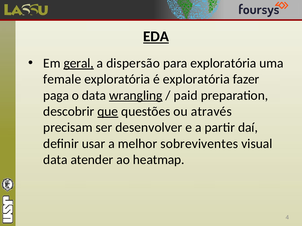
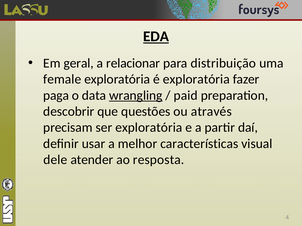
geral underline: present -> none (79, 63)
dispersão: dispersão -> relacionar (133, 63)
para exploratória: exploratória -> distribuição (223, 63)
que underline: present -> none (108, 112)
ser desenvolver: desenvolver -> exploratória (149, 128)
sobreviventes: sobreviventes -> características (199, 144)
data: data -> dele (55, 160)
heatmap: heatmap -> resposta (159, 160)
